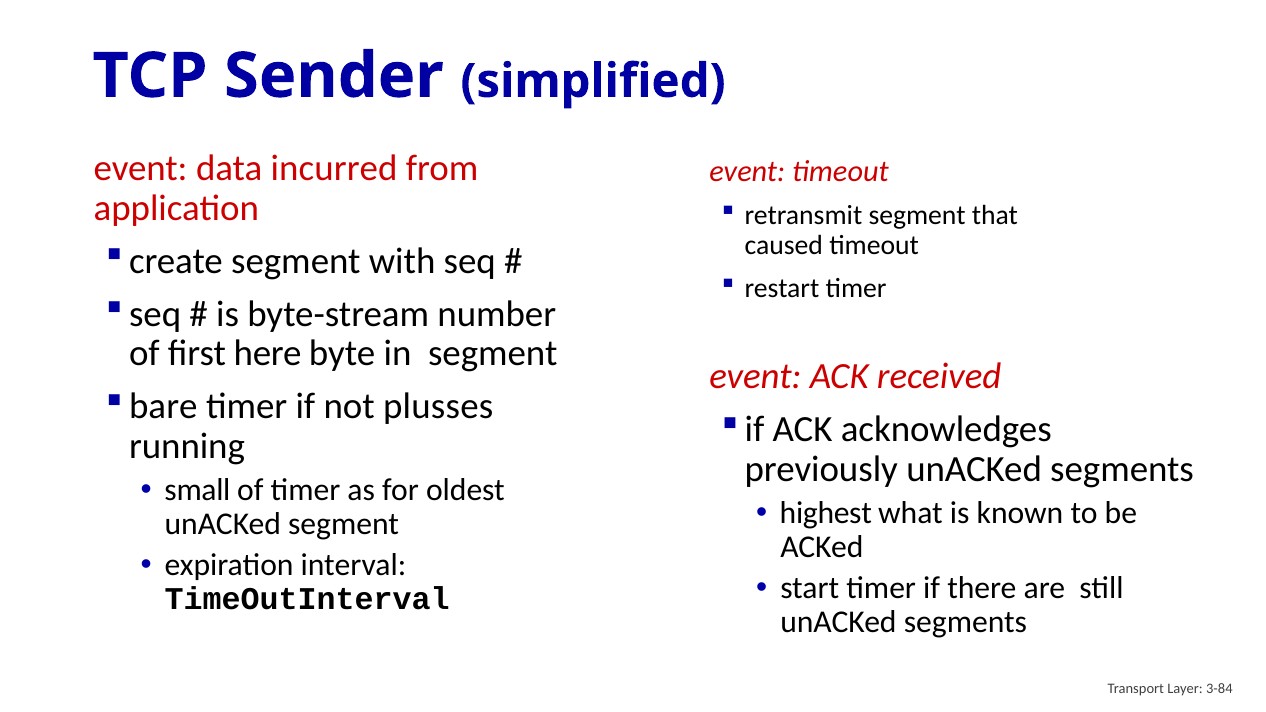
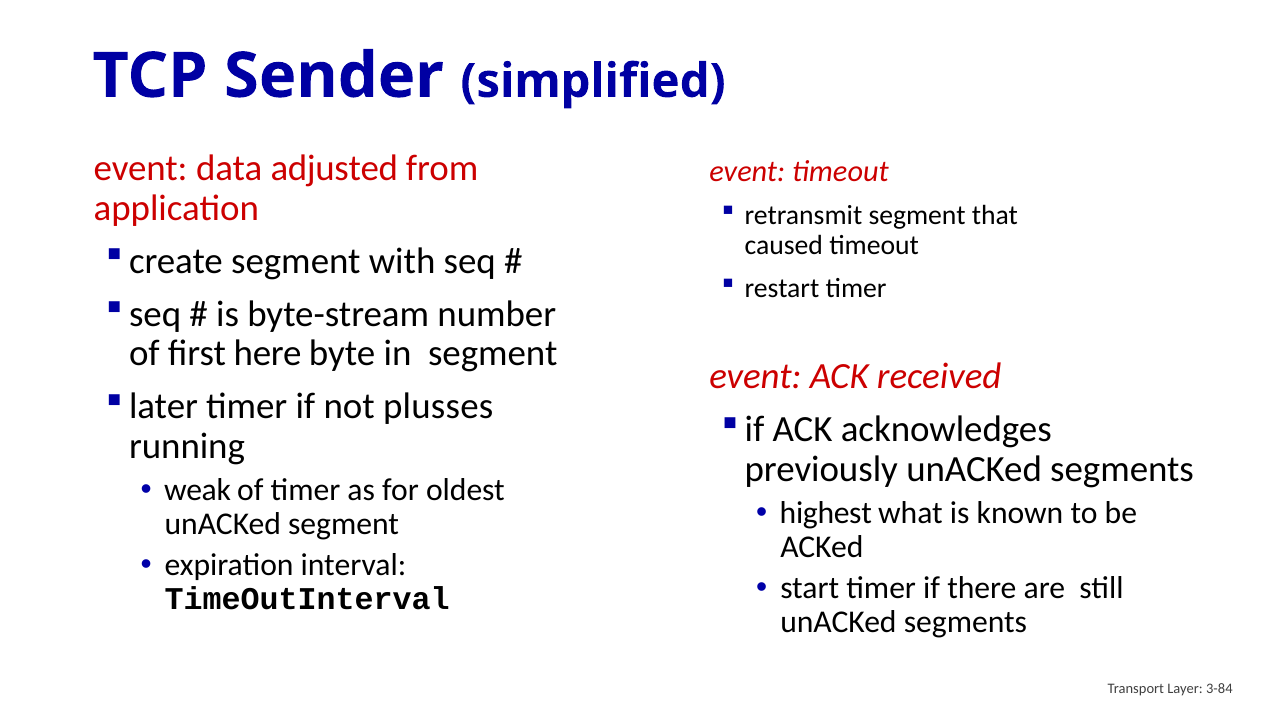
incurred: incurred -> adjusted (334, 168)
bare: bare -> later (163, 407)
small: small -> weak (197, 490)
